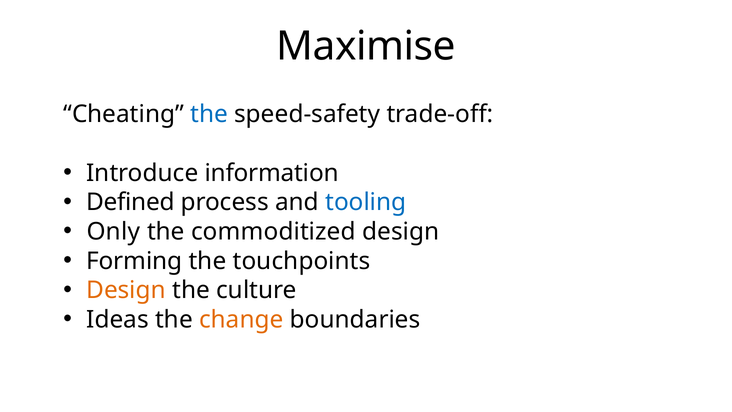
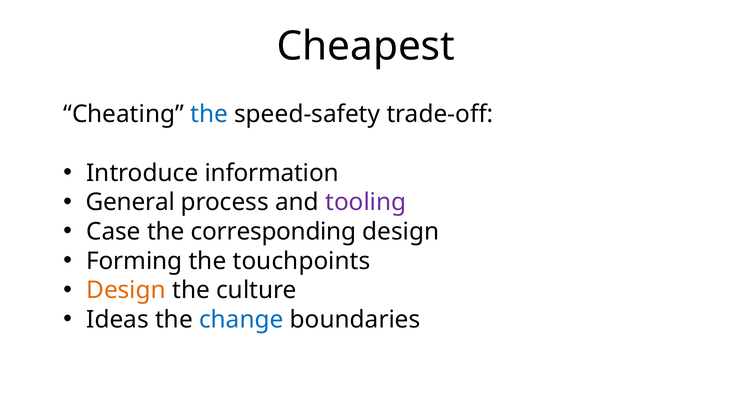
Maximise: Maximise -> Cheapest (366, 46)
Defined: Defined -> General (130, 202)
tooling colour: blue -> purple (366, 202)
Only: Only -> Case (113, 231)
commoditized: commoditized -> corresponding (274, 231)
change colour: orange -> blue (241, 319)
